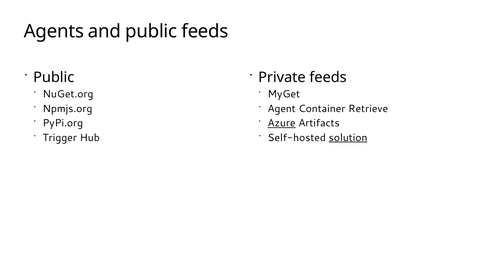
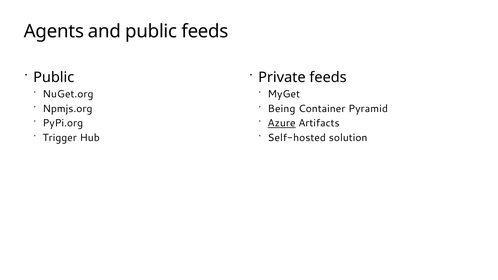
Agent: Agent -> Being (281, 109)
Retrieve: Retrieve -> Pyramid (368, 109)
solution underline: present -> none (348, 138)
